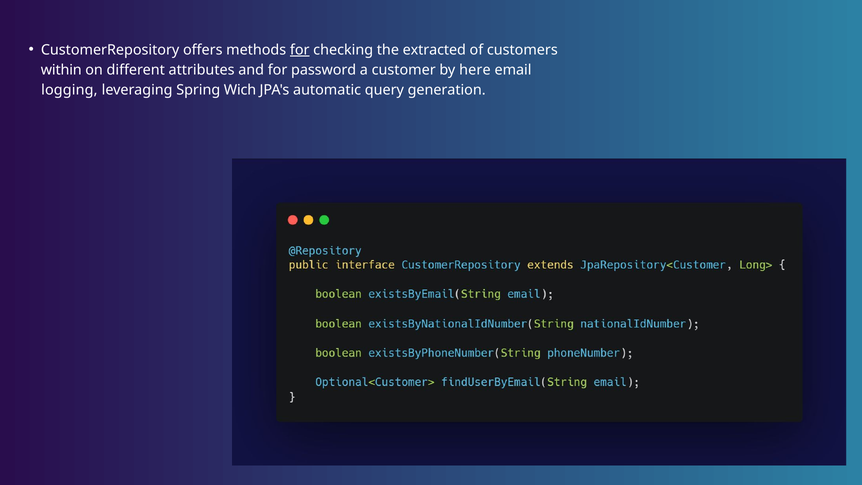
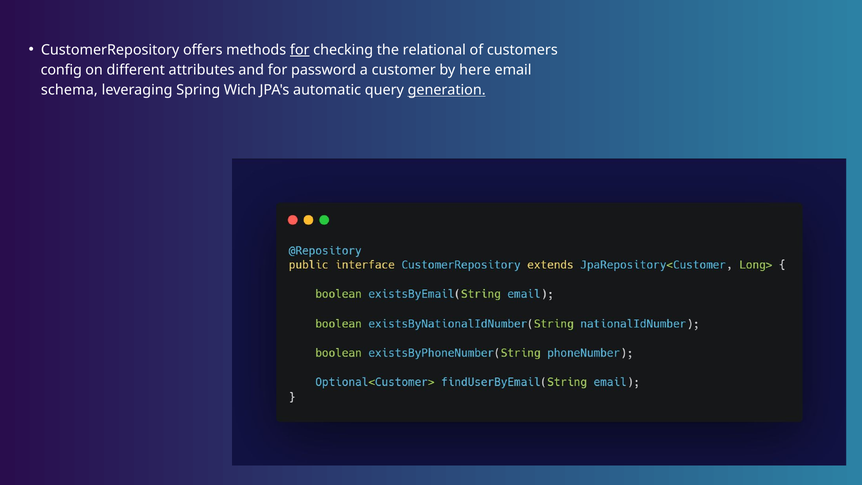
extracted: extracted -> relational (434, 50)
within: within -> config (61, 70)
logging: logging -> schema (69, 90)
generation underline: none -> present (447, 90)
